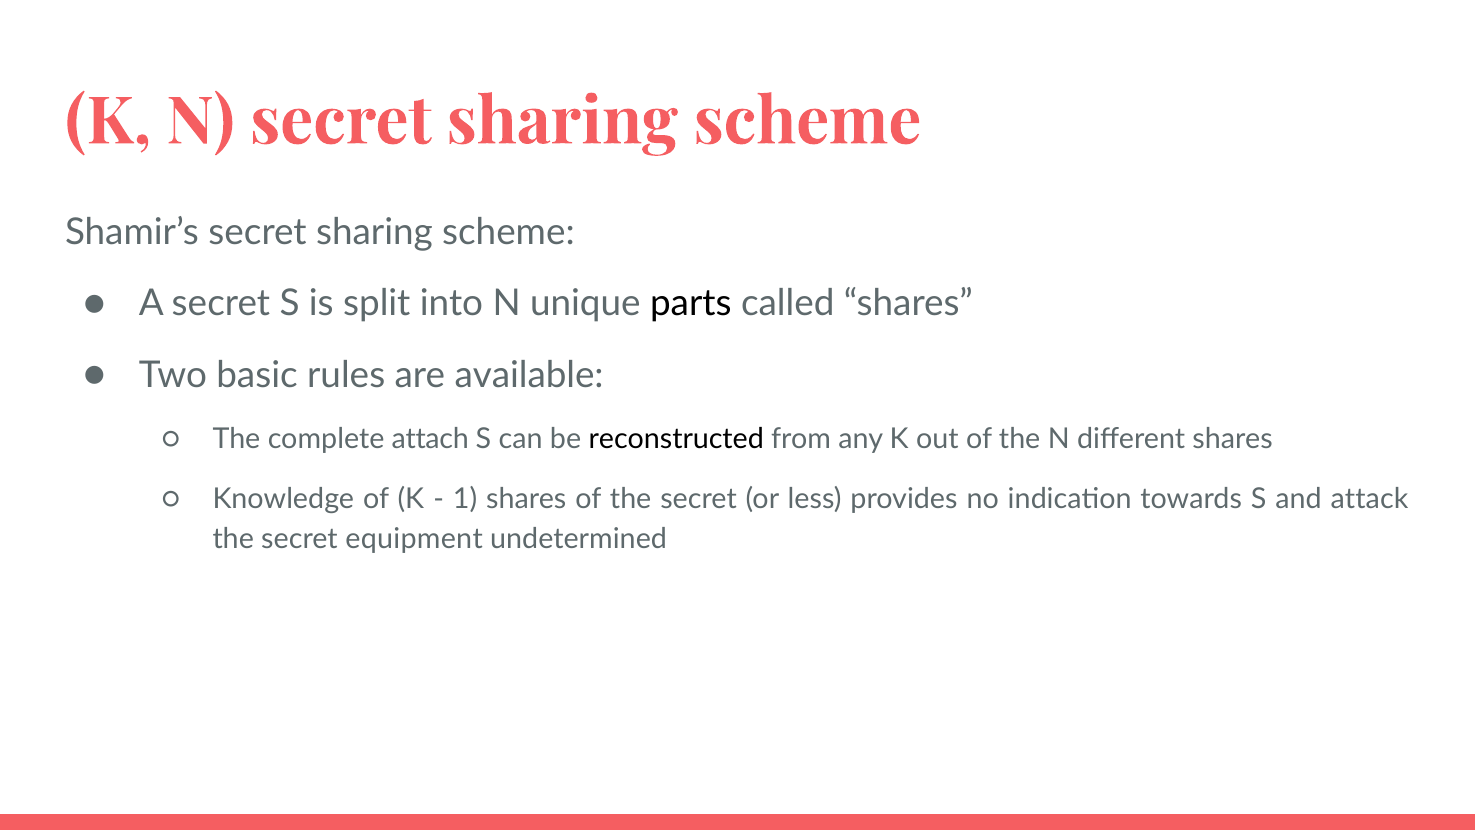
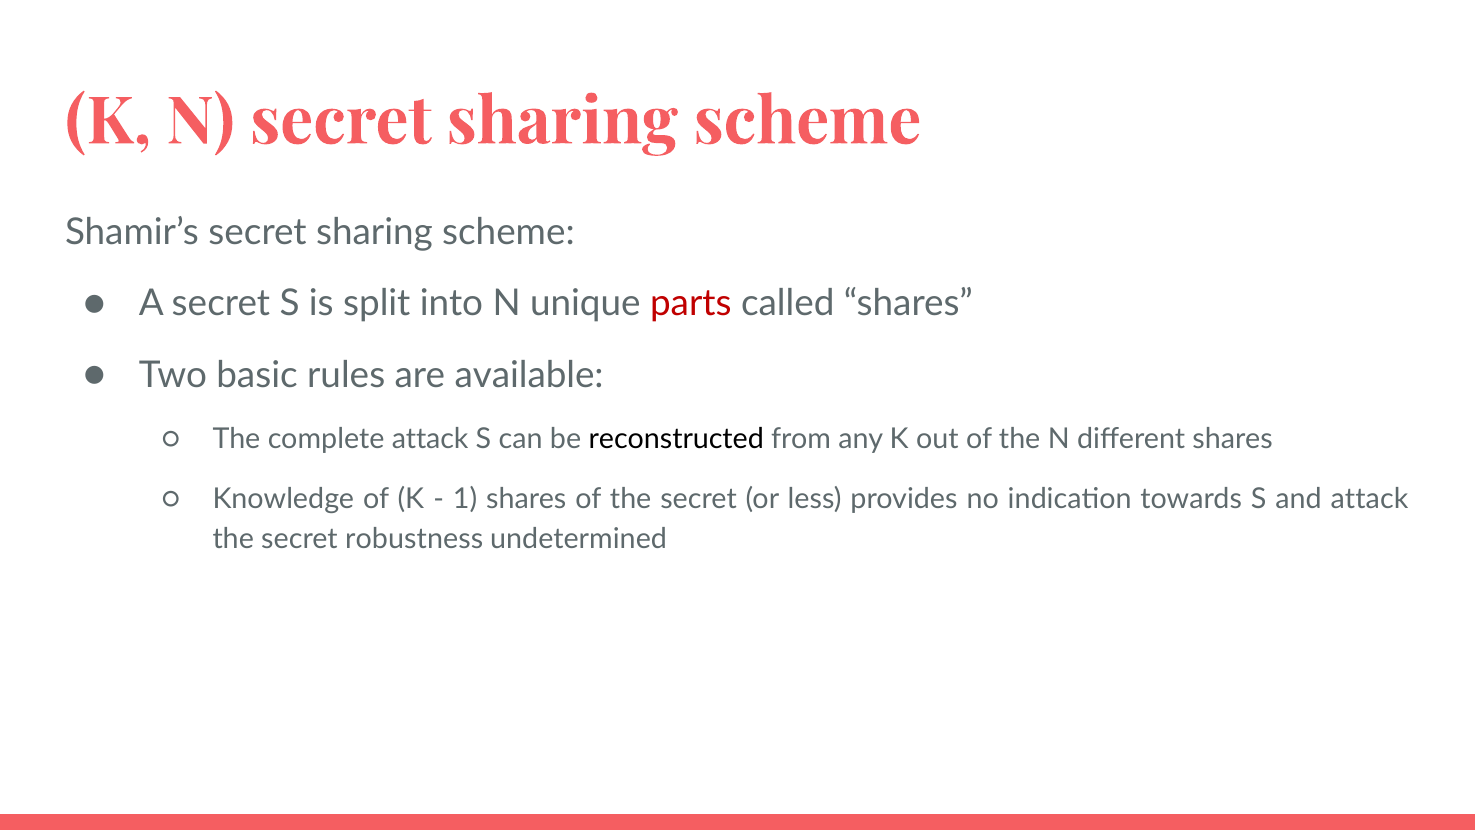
parts colour: black -> red (691, 303)
complete attach: attach -> attack (430, 439)
equipment: equipment -> robustness (414, 539)
